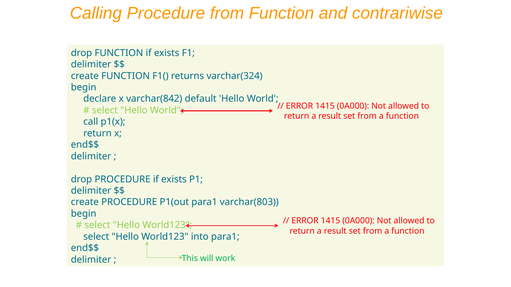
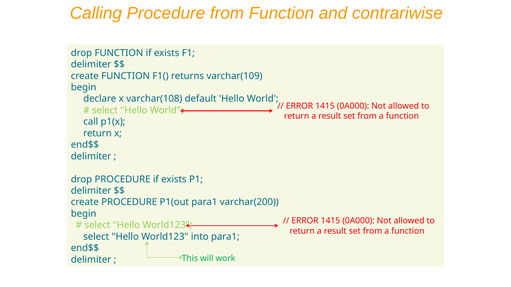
varchar(324: varchar(324 -> varchar(109 (235, 76)
varchar(842: varchar(842 -> varchar(108 (154, 99)
varchar(803: varchar(803 -> varchar(200 (249, 202)
